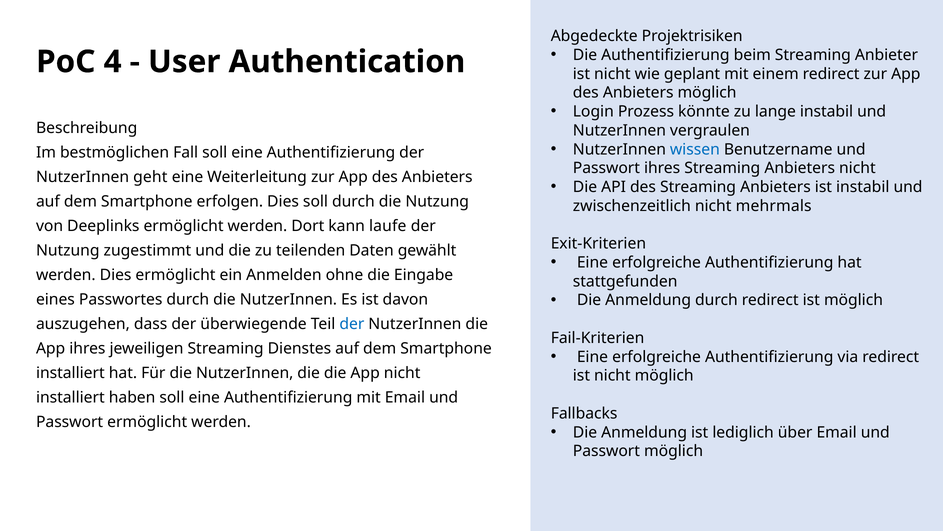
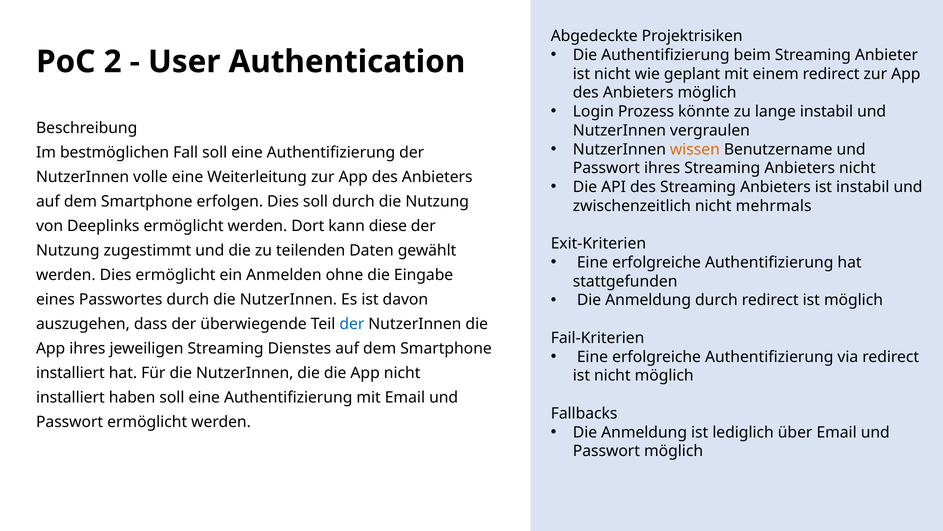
4: 4 -> 2 (113, 62)
wissen colour: blue -> orange (695, 149)
geht: geht -> volle (150, 177)
laufe: laufe -> diese (388, 226)
